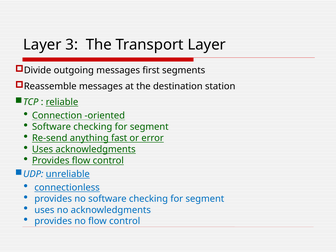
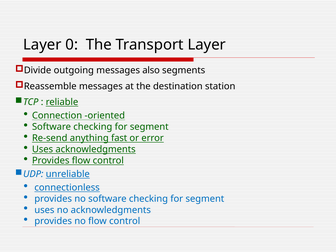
3: 3 -> 0 (72, 45)
first: first -> also (151, 70)
